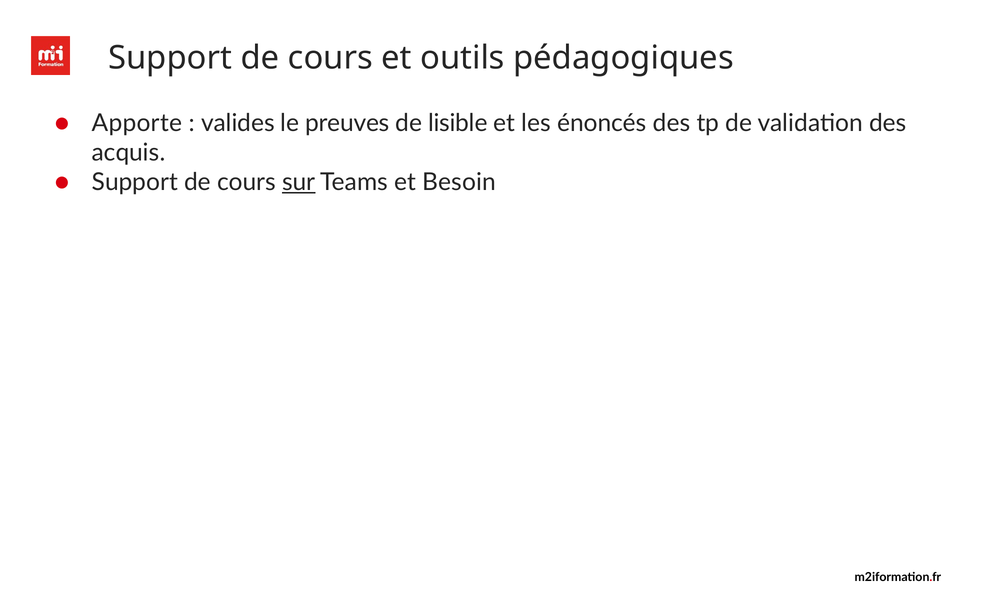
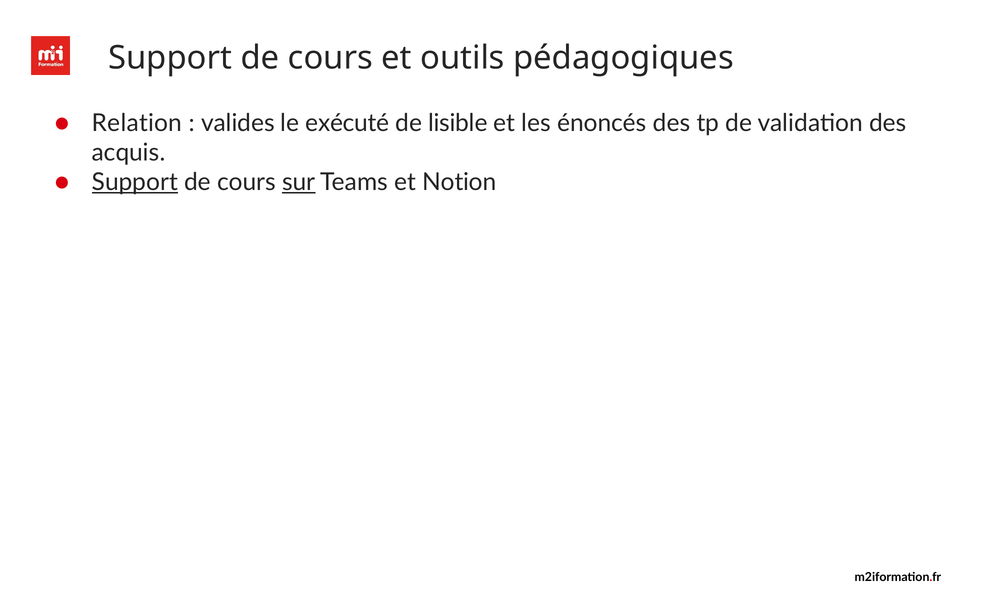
Apporte: Apporte -> Relation (137, 123)
preuves: preuves -> exécuté (347, 123)
Support underline: none -> present (135, 182)
Besoin: Besoin -> Notion (459, 182)
